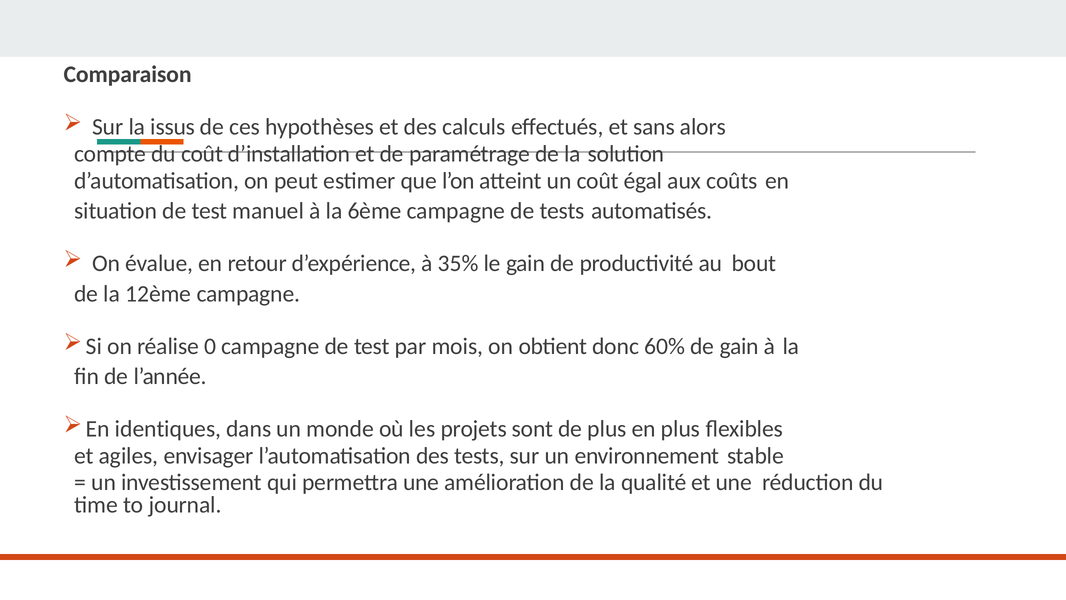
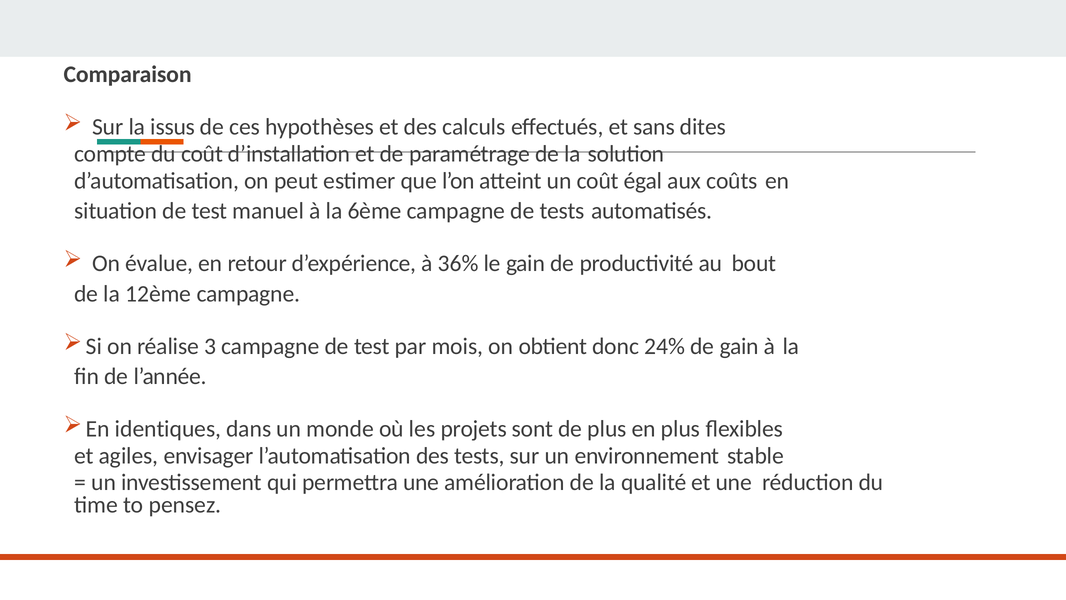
alors: alors -> dites (703, 127)
35%: 35% -> 36% (458, 263)
0: 0 -> 3 (210, 346)
60%: 60% -> 24% (665, 346)
journal: journal -> pensez (185, 505)
